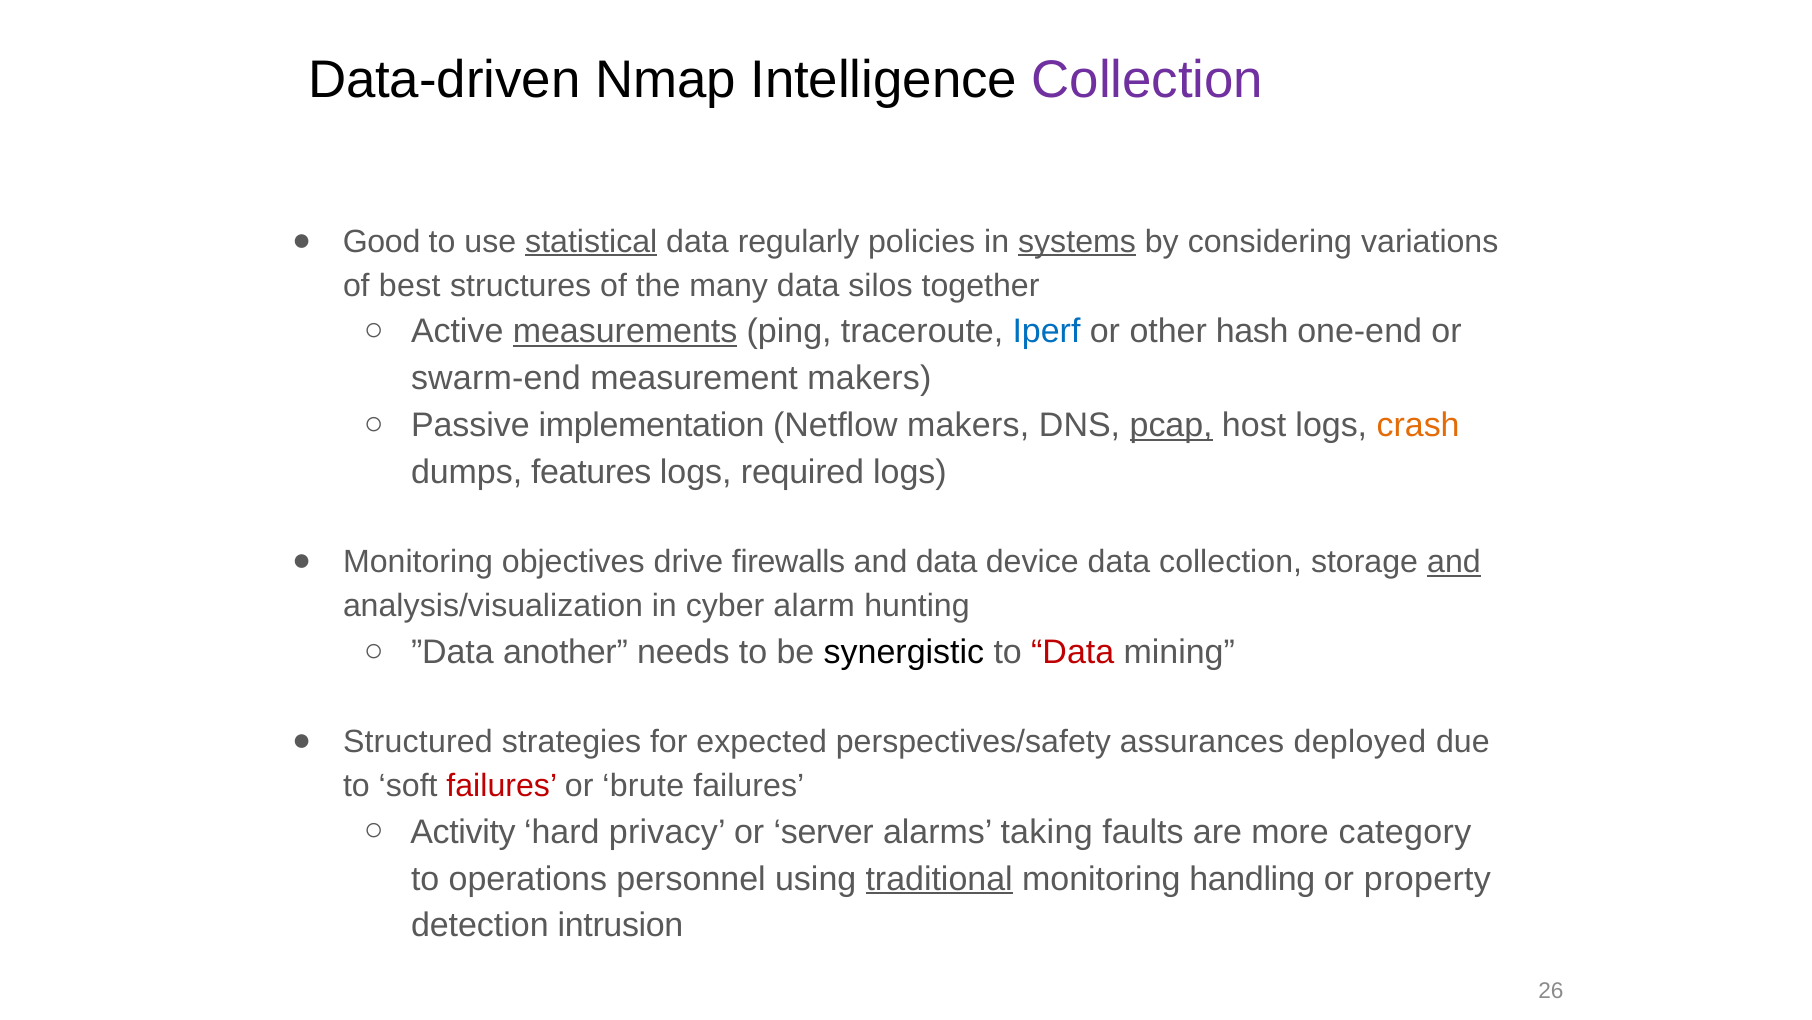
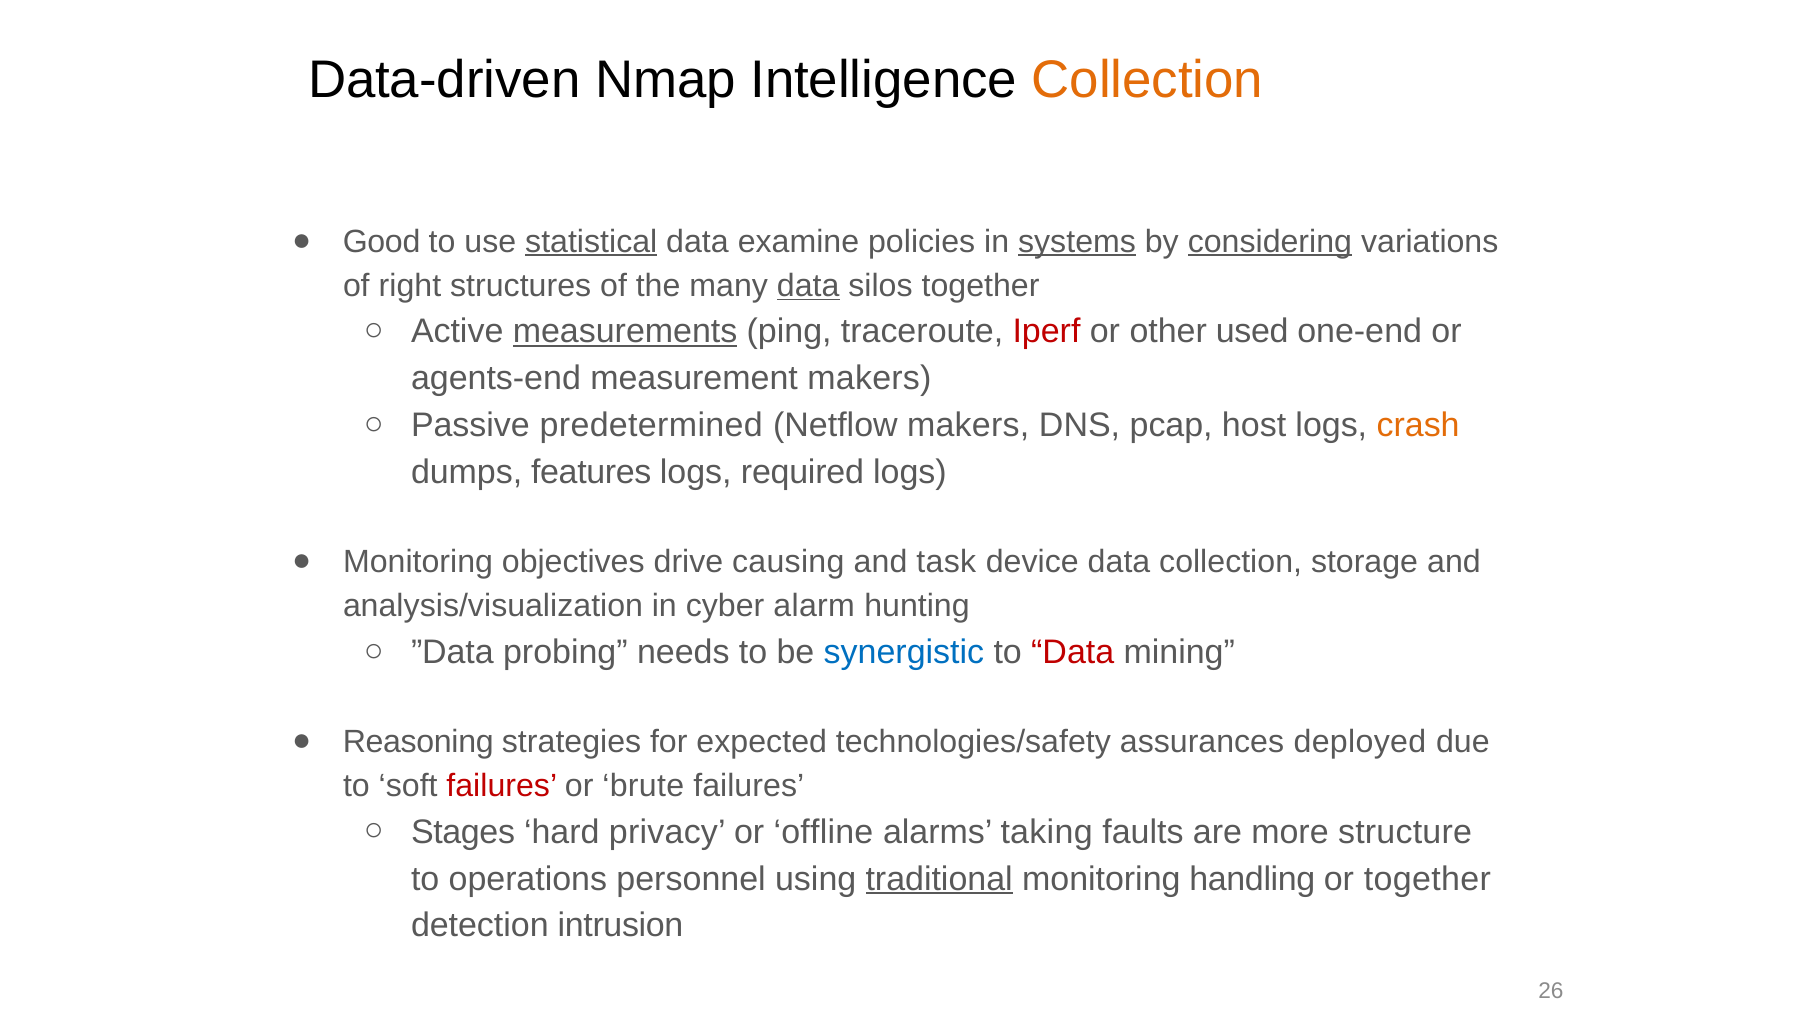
Collection colour: purple -> orange (1147, 80)
regularly: regularly -> examine (798, 241)
considering underline: none -> present (1270, 241)
best: best -> right (410, 285)
data underline: none -> present (808, 285)
Iperf colour: blue -> red (1047, 331)
hash: hash -> used (1252, 331)
swarm-end: swarm-end -> agents-end (496, 378)
implementation: implementation -> predetermined (651, 425)
pcap underline: present -> none (1171, 425)
firewalls: firewalls -> causing (788, 562)
and data: data -> task (946, 562)
and underline: present -> none (1454, 562)
another: another -> probing (565, 652)
synergistic colour: black -> blue (904, 652)
Structured: Structured -> Reasoning (418, 741)
perspectives/safety: perspectives/safety -> technologies/safety (973, 741)
Activity: Activity -> Stages (463, 831)
server: server -> offline (823, 831)
category: category -> structure (1405, 831)
or property: property -> together (1427, 878)
